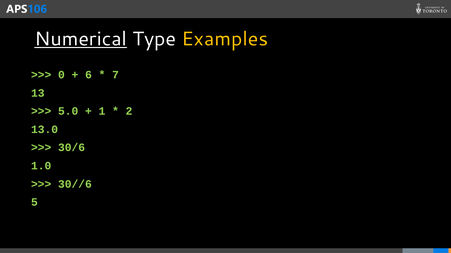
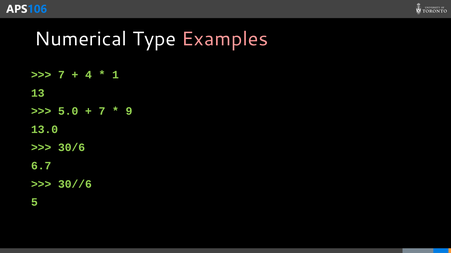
Numerical underline: present -> none (81, 39)
Examples colour: yellow -> pink (225, 39)
0: 0 -> 7 (61, 75)
6: 6 -> 4 (88, 75)
7: 7 -> 1 (116, 75)
1: 1 -> 7 (102, 112)
2: 2 -> 9 (129, 112)
1.0: 1.0 -> 6.7 (41, 166)
